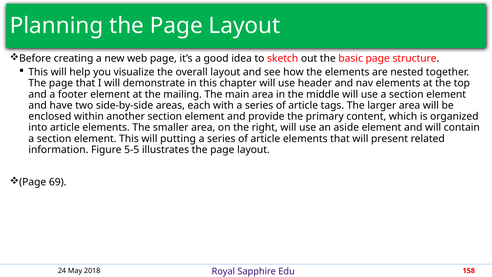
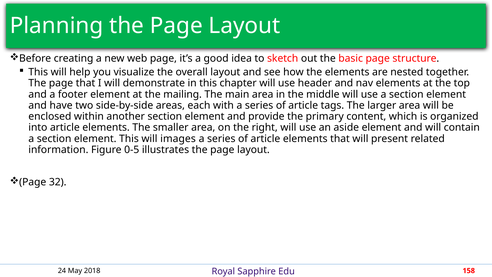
putting: putting -> images (178, 139)
5-5: 5-5 -> 0-5 (132, 150)
69: 69 -> 32 (58, 182)
